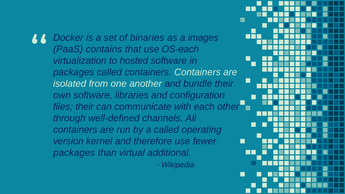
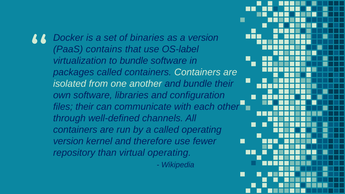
a images: images -> version (203, 38)
OS-each: OS-each -> OS-label (180, 49)
to hosted: hosted -> bundle (134, 61)
packages: packages -> repository (74, 153)
virtual additional: additional -> operating (169, 153)
